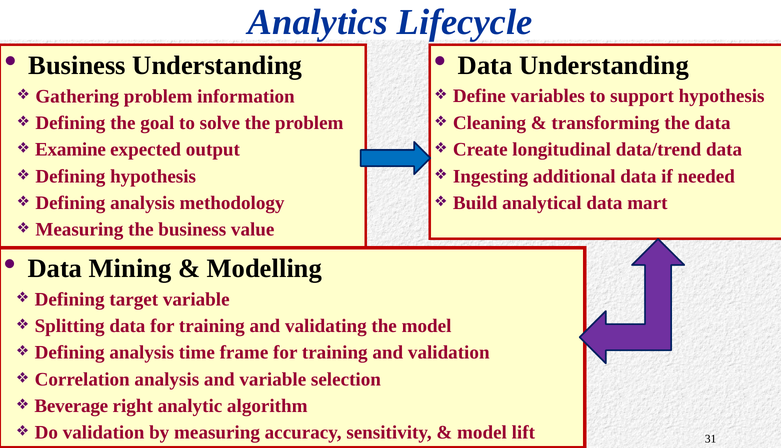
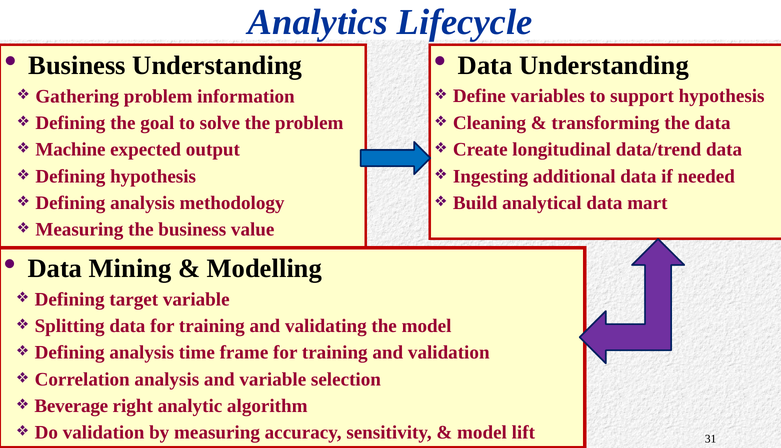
Examine: Examine -> Machine (70, 150)
